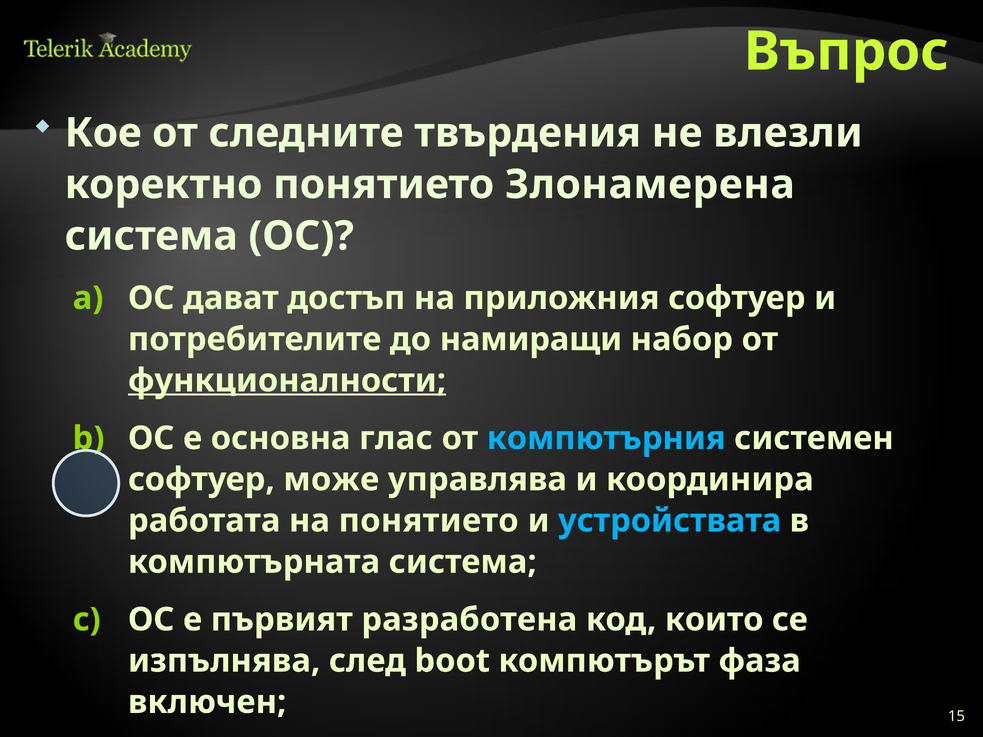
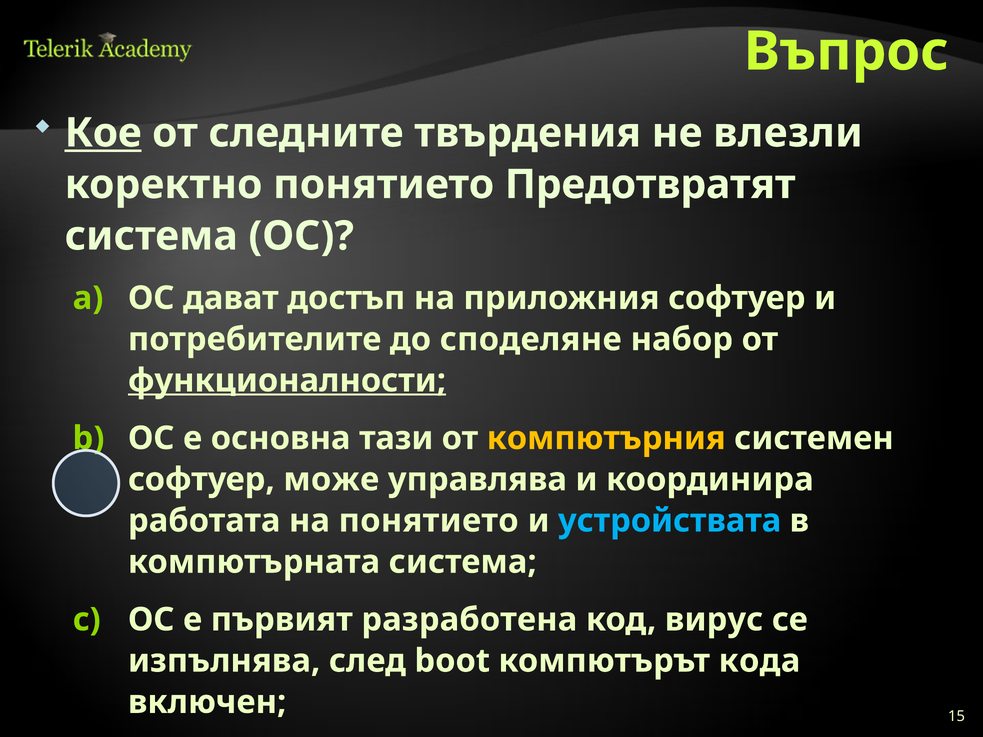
Кое underline: none -> present (103, 133)
Злонамерена: Злонамерена -> Предотвратят (650, 185)
намиращи: намиращи -> споделяне (531, 339)
глас: глас -> тази (396, 438)
компютърния colour: light blue -> yellow (606, 438)
които: които -> вирус (714, 620)
фаза: фаза -> кода (759, 661)
